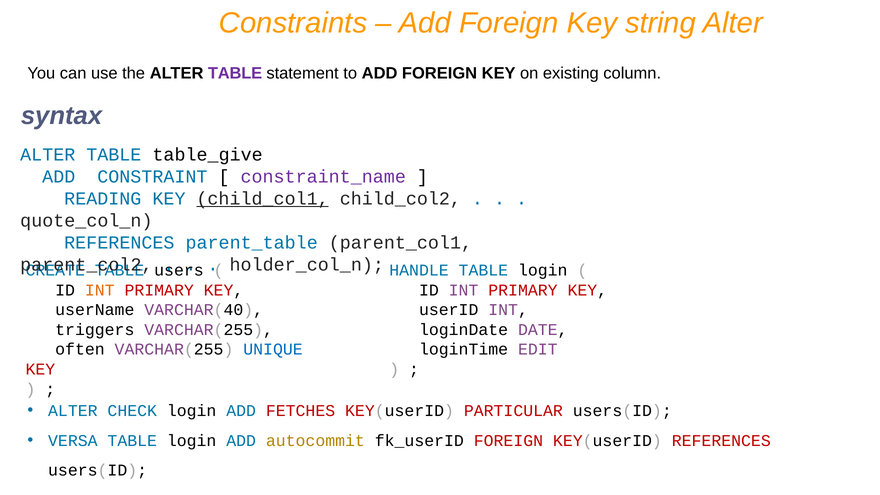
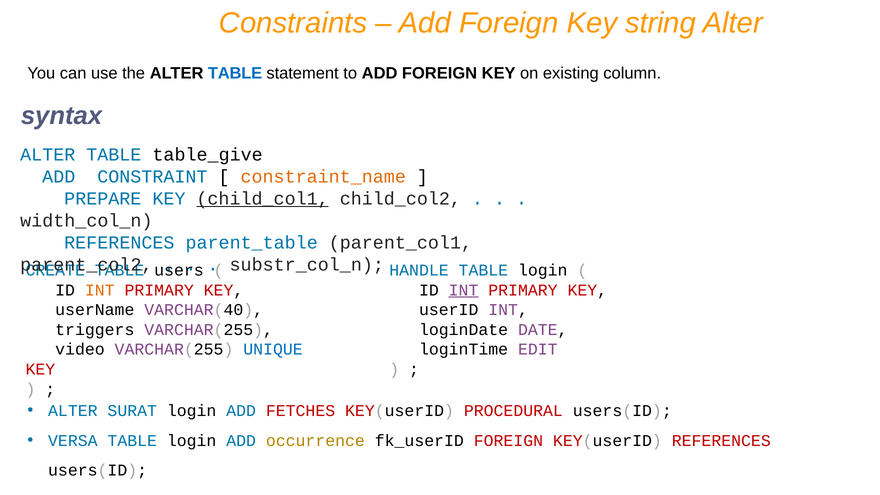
TABLE colour: purple -> blue (235, 73)
constraint_name colour: purple -> orange (323, 177)
READING: READING -> PREPARE (103, 199)
quote_col_n: quote_col_n -> width_col_n (86, 221)
holder_col_n: holder_col_n -> substr_col_n (307, 265)
INT underline: none -> present (464, 290)
often: often -> video (80, 349)
CHECK: CHECK -> SURAT (132, 411)
PARTICULAR: PARTICULAR -> PROCEDURAL (513, 411)
autocommit: autocommit -> occurrence (315, 441)
